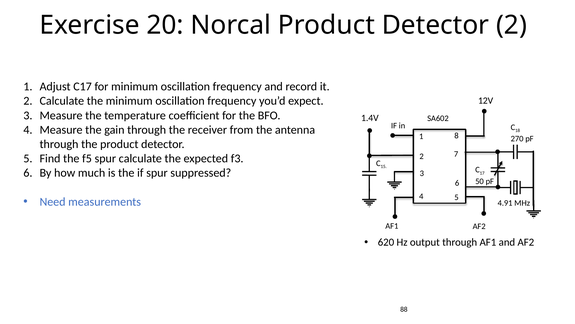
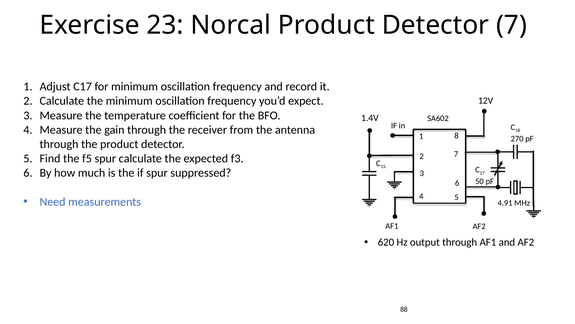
20: 20 -> 23 (165, 25)
Detector 2: 2 -> 7 (512, 25)
